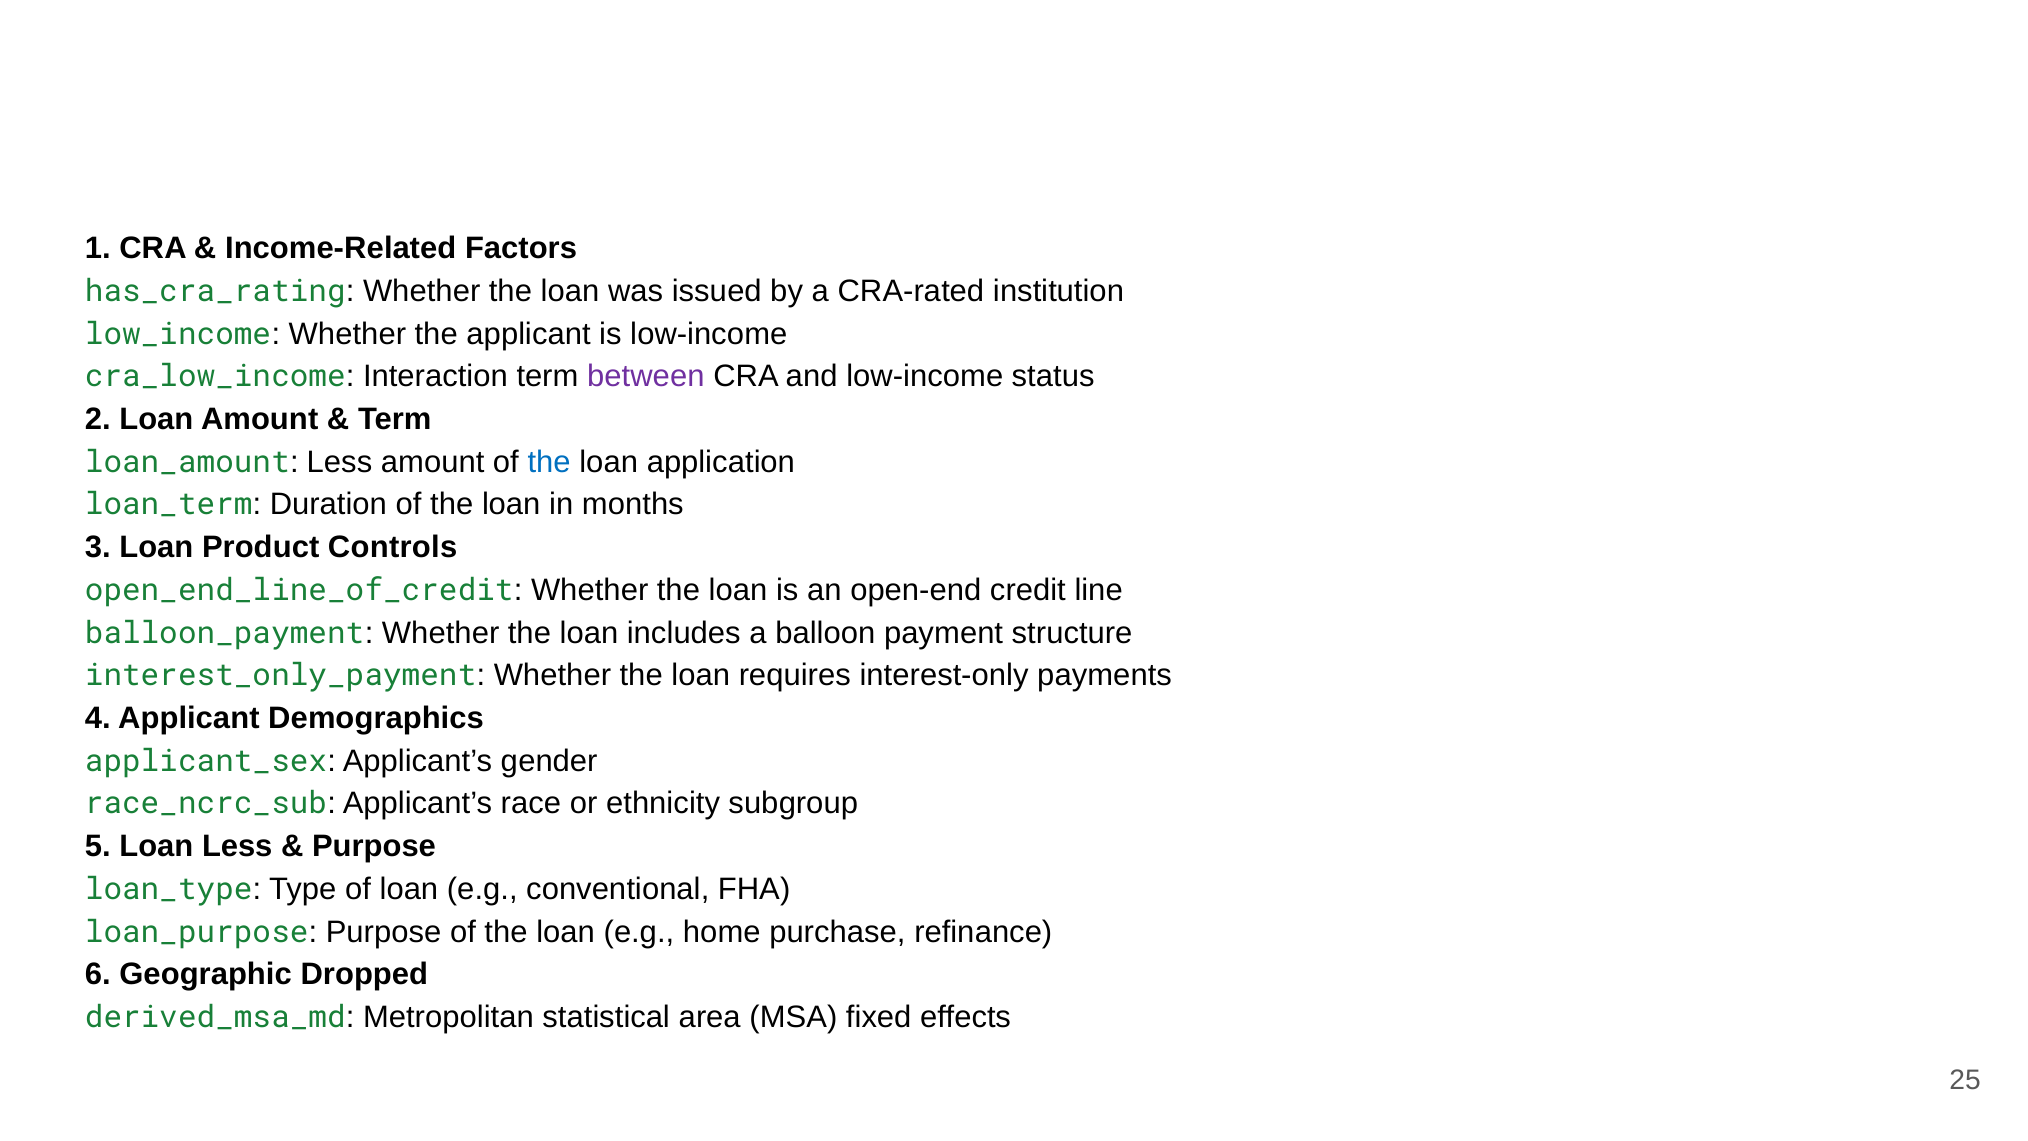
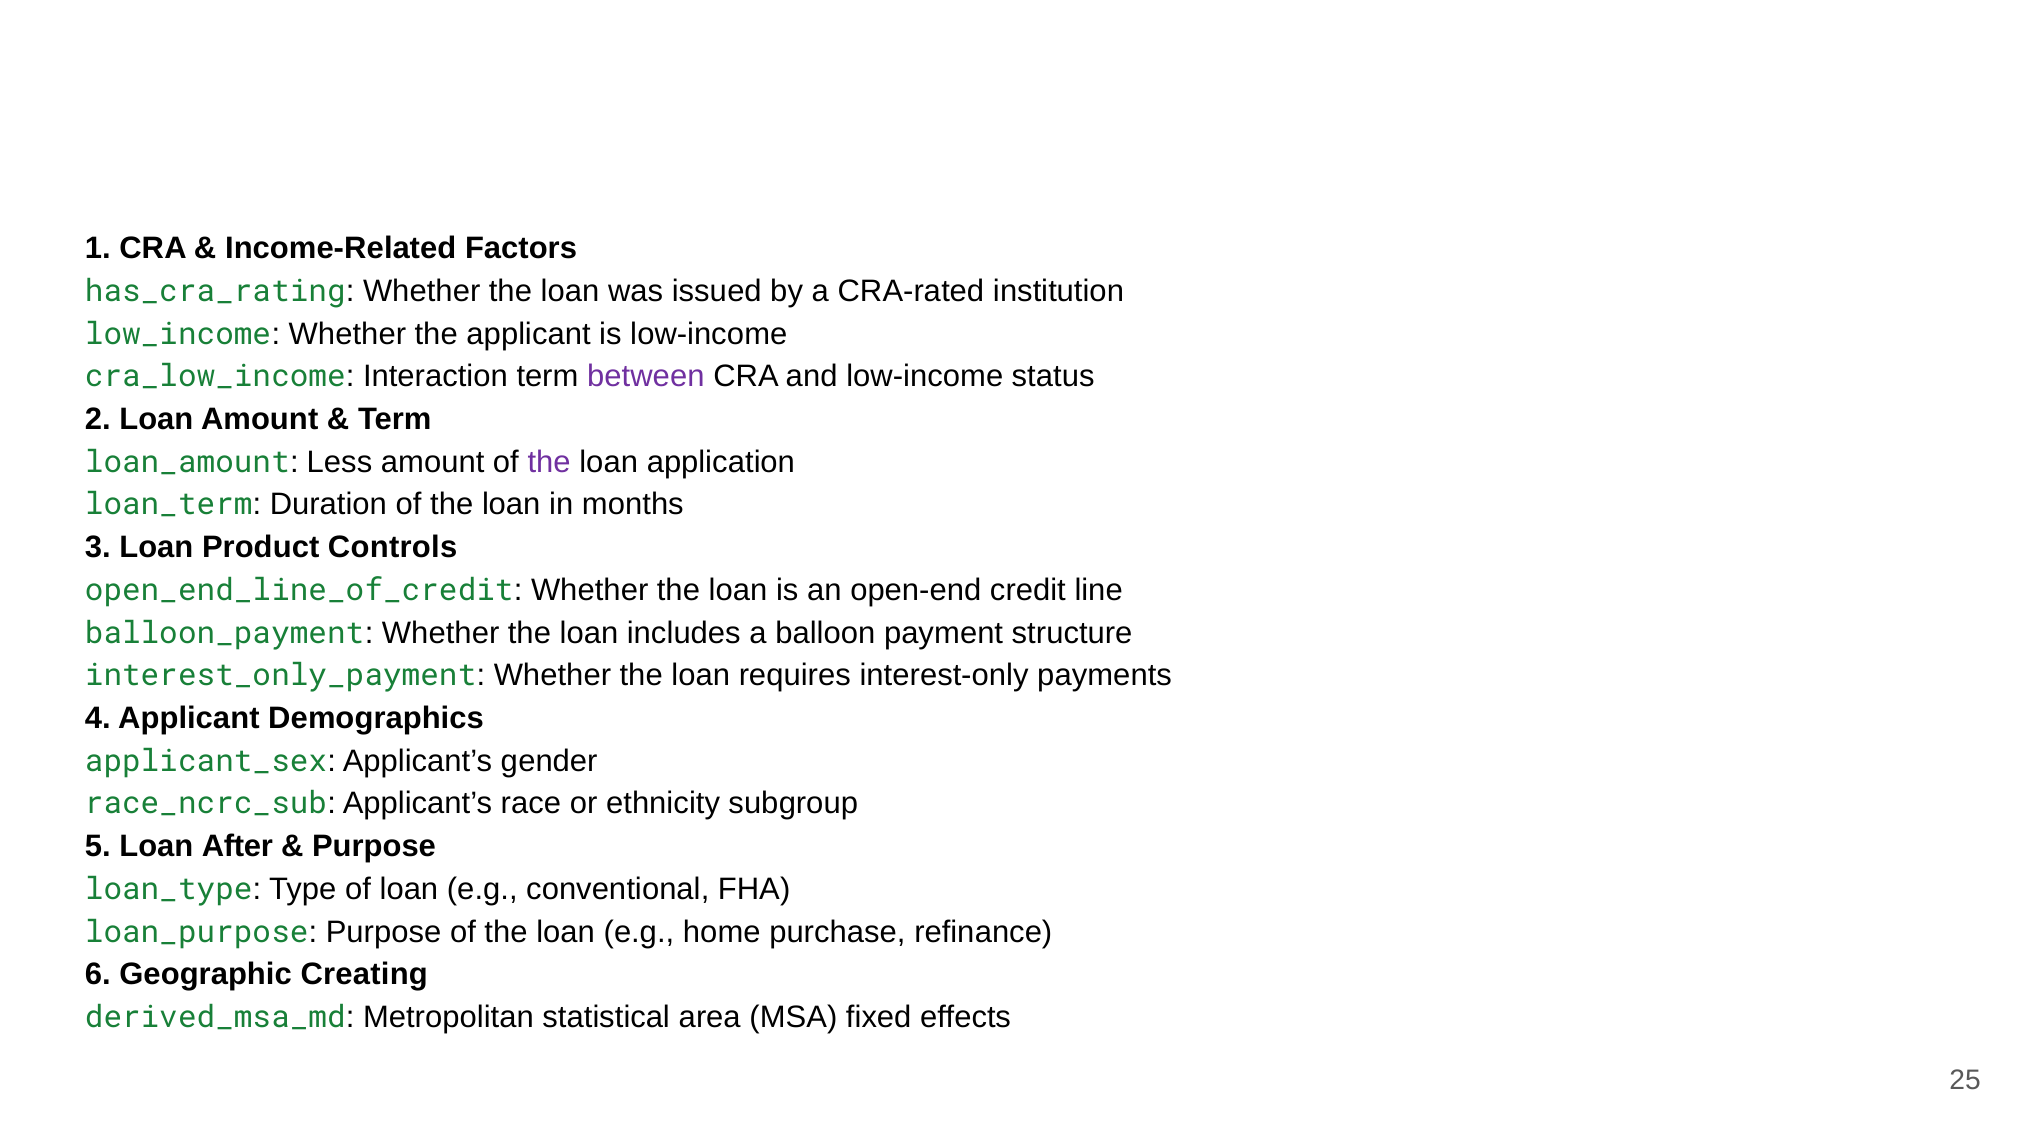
the colour: blue -> purple (549, 462)
Loan Less: Less -> After (237, 846)
Dropped: Dropped -> Creating (364, 974)
